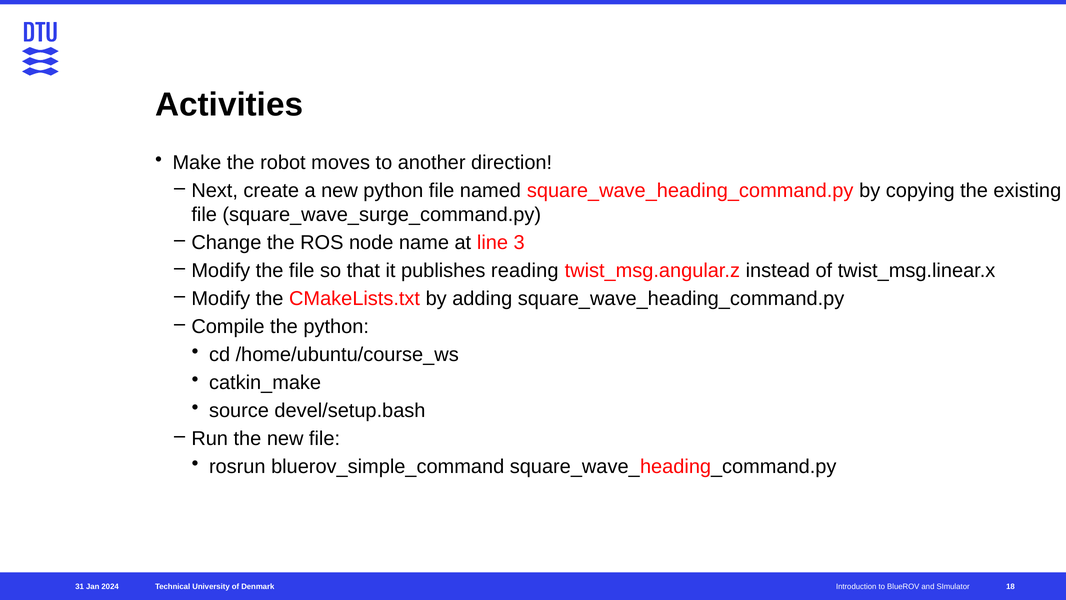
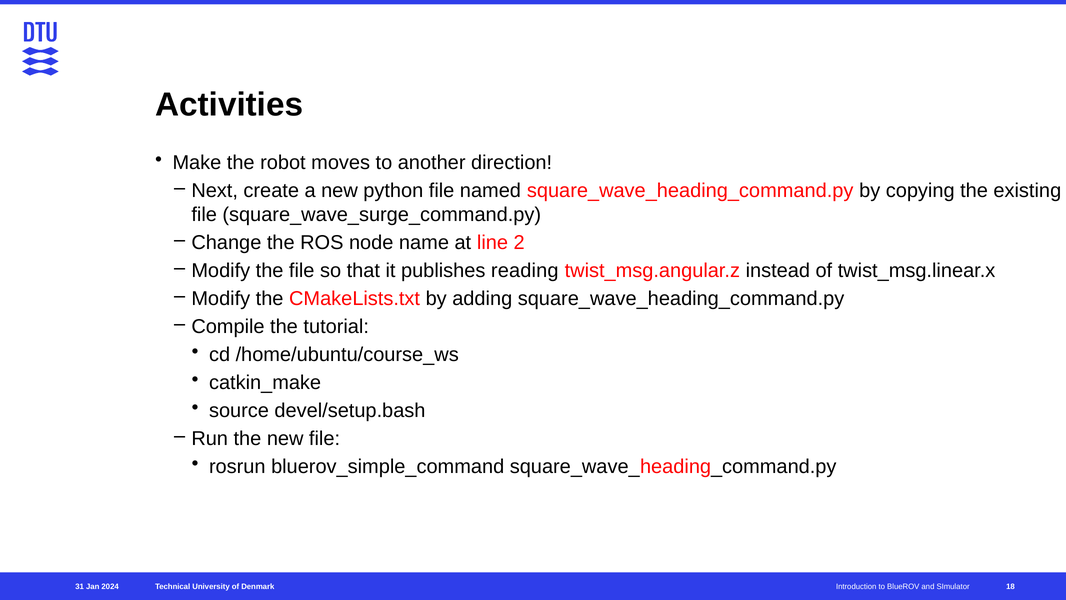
3: 3 -> 2 (519, 243)
the python: python -> tutorial (336, 327)
